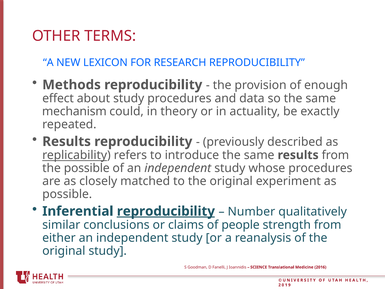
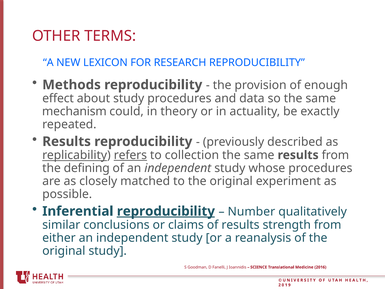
refers underline: none -> present (130, 155)
introduce: introduce -> collection (192, 155)
the possible: possible -> defining (87, 168)
of people: people -> results (240, 225)
